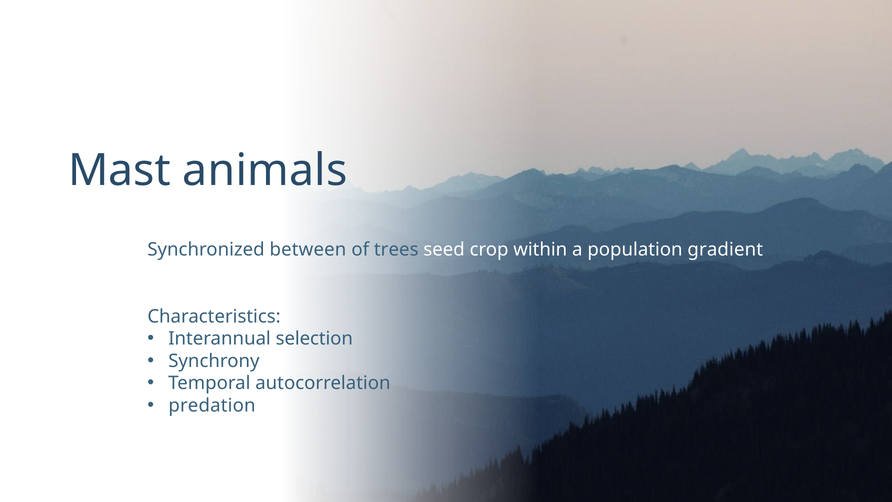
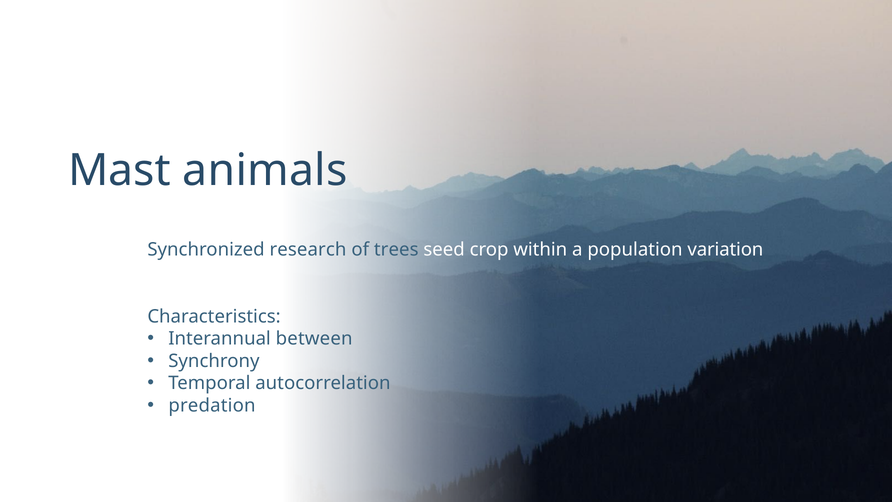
between: between -> research (308, 249)
gradient: gradient -> variation (725, 249)
selection: selection -> between (314, 339)
